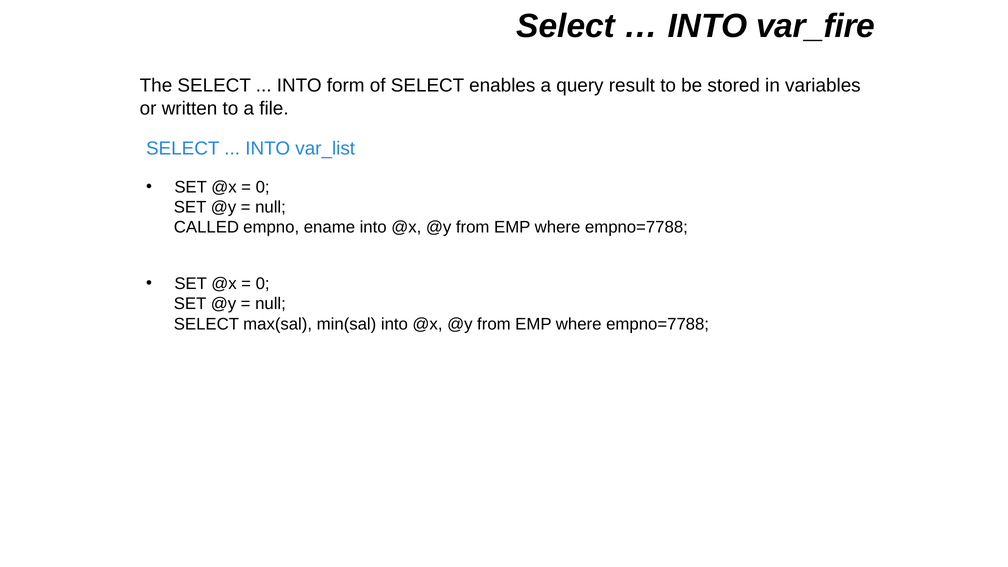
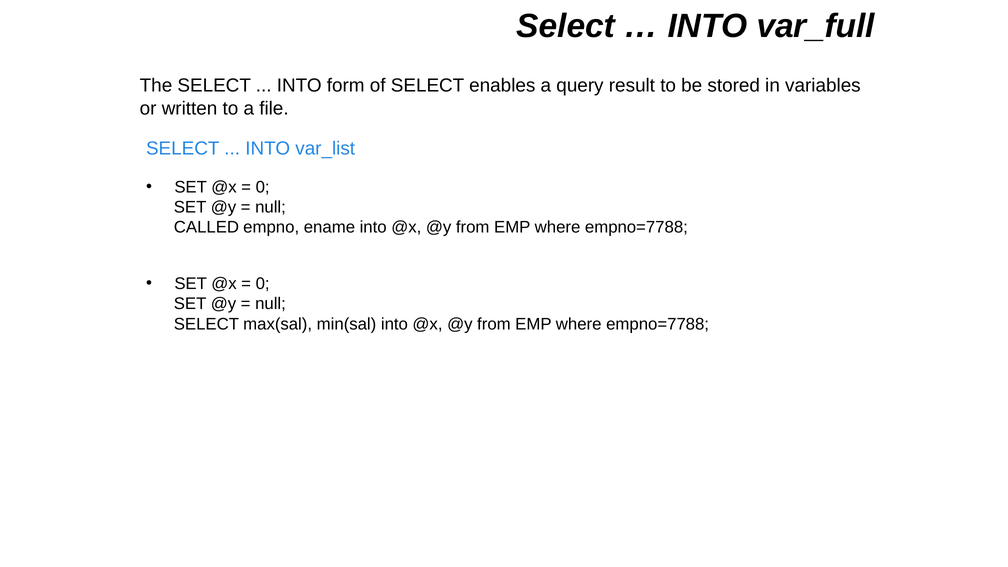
var_fire: var_fire -> var_full (815, 26)
